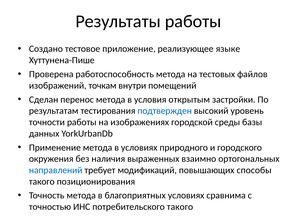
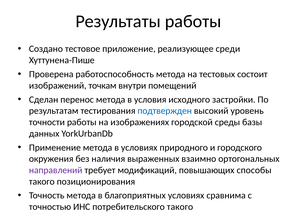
языке: языке -> среди (228, 49)
файлов: файлов -> состоит (252, 74)
открытым: открытым -> исходного (189, 100)
направлений colour: blue -> purple (56, 171)
